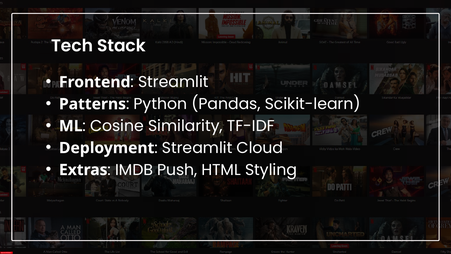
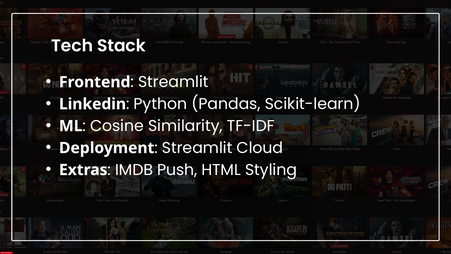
Patterns: Patterns -> Linkedin (93, 104)
